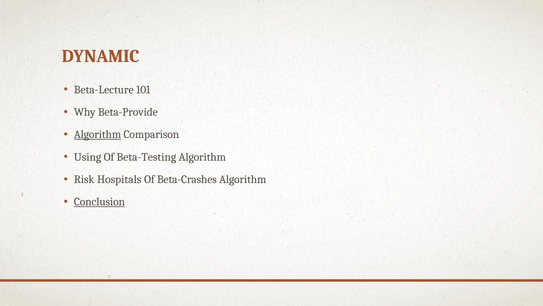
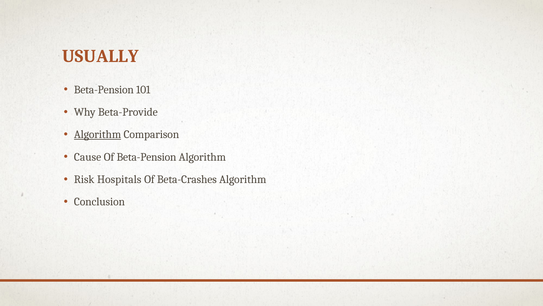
DYNAMIC: DYNAMIC -> USUALLY (101, 56)
Beta-Lecture: Beta-Lecture -> Beta-Pension (104, 90)
Using: Using -> Cause (88, 157)
Of Beta-Testing: Beta-Testing -> Beta-Pension (146, 157)
Conclusion underline: present -> none (99, 202)
